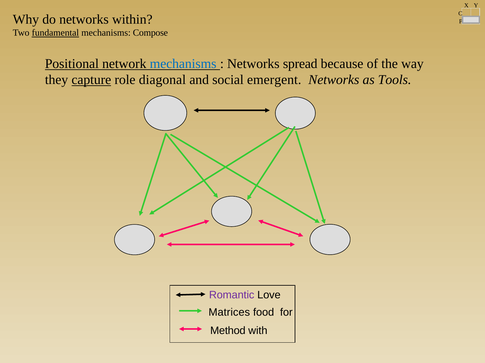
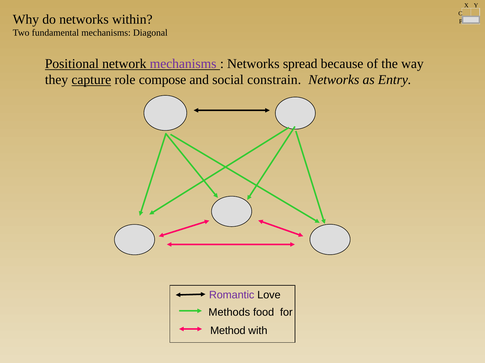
fundamental underline: present -> none (55, 33)
Compose: Compose -> Diagonal (150, 33)
mechanisms colour: blue -> purple (183, 64)
diagonal: diagonal -> compose (163, 80)
emergent: emergent -> constrain (274, 80)
Tools: Tools -> Entry (395, 80)
Matrices: Matrices -> Methods (229, 313)
